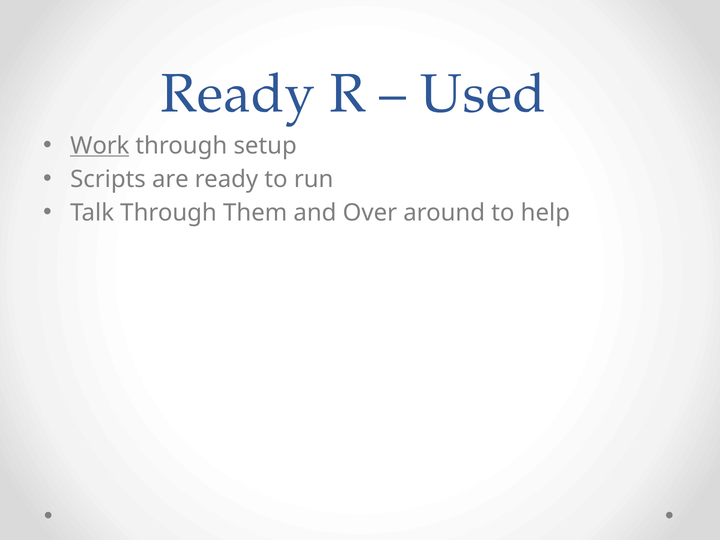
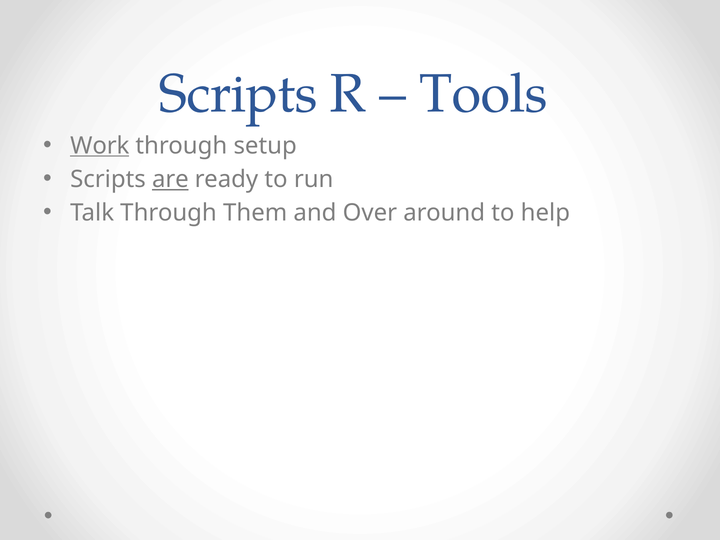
Ready: Ready -> Scripts (238, 94)
Used: Used -> Tools (483, 94)
are underline: none -> present (170, 179)
